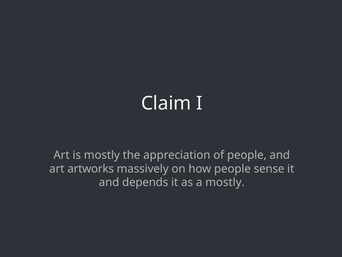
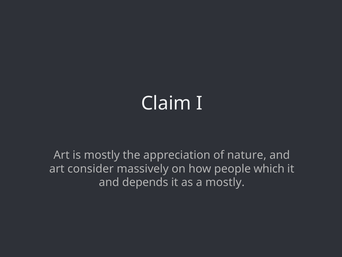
of people: people -> nature (247, 155)
artworks: artworks -> consider (91, 168)
sense: sense -> which (269, 168)
